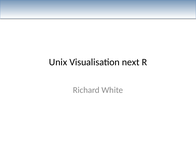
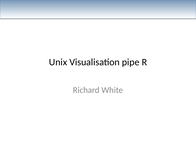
next: next -> pipe (131, 62)
